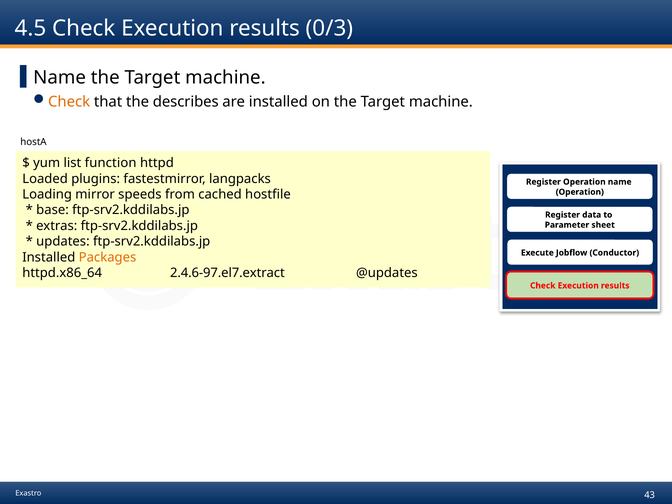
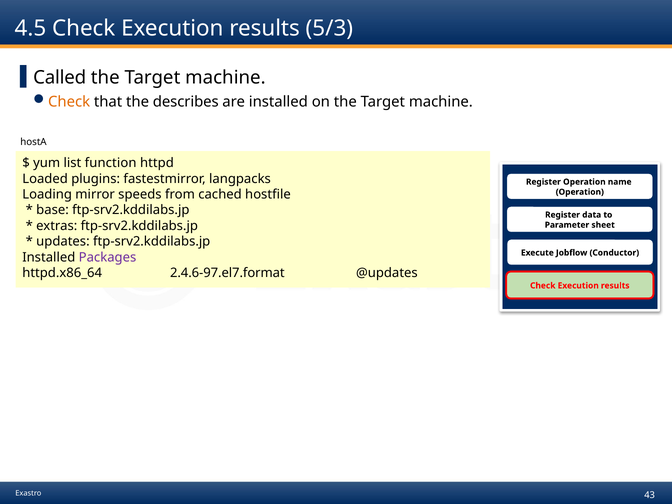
0/3: 0/3 -> 5/3 (329, 29)
Name: Name -> Called (60, 77)
Packages colour: orange -> purple (108, 257)
2.4.6-97.el7.extract: 2.4.6-97.el7.extract -> 2.4.6-97.el7.format (227, 273)
